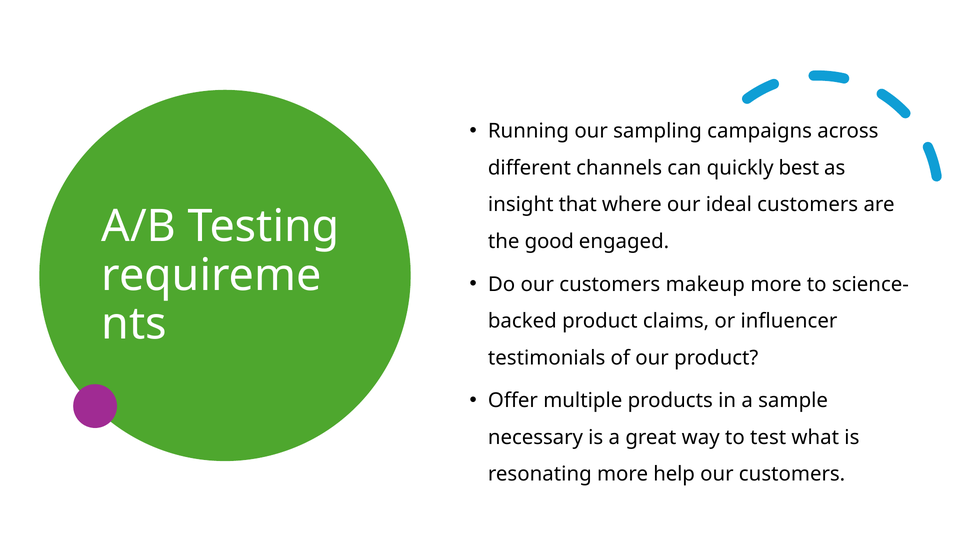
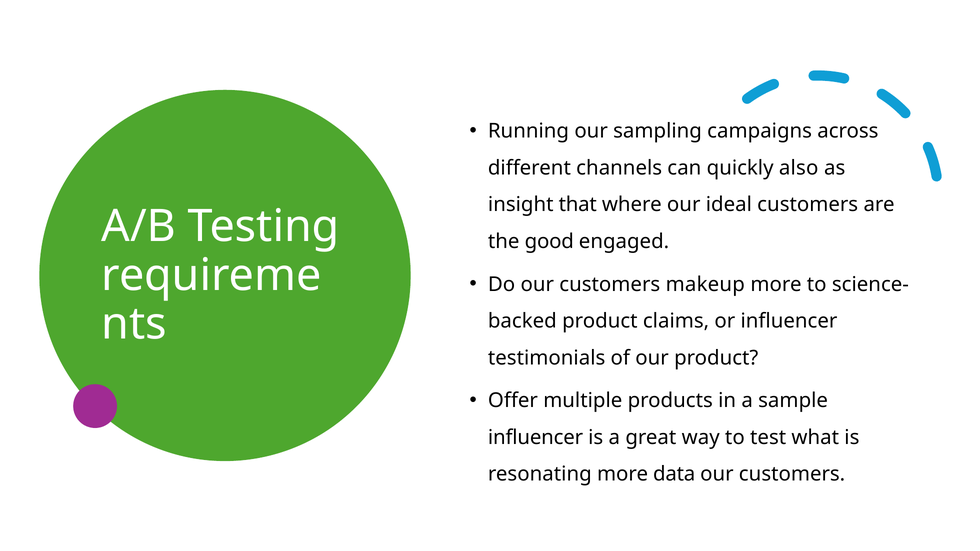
best: best -> also (799, 168)
necessary: necessary -> influencer (536, 438)
help: help -> data (674, 474)
